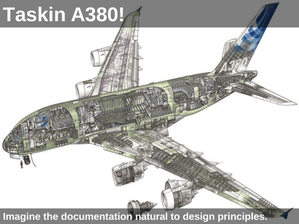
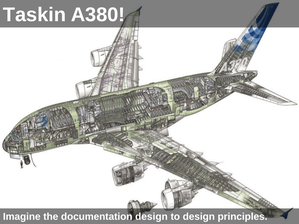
documentation natural: natural -> design (151, 217)
